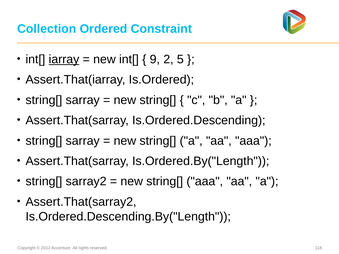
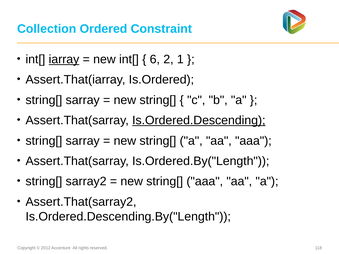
9: 9 -> 6 (155, 59)
5: 5 -> 1 (180, 59)
Is.Ordered.Descending underline: none -> present (199, 121)
